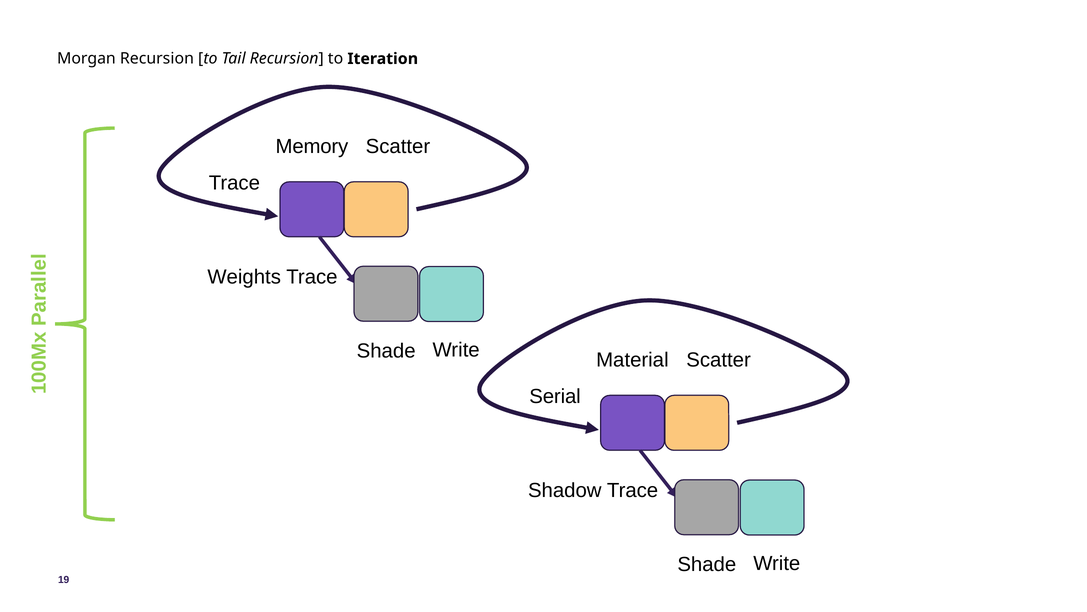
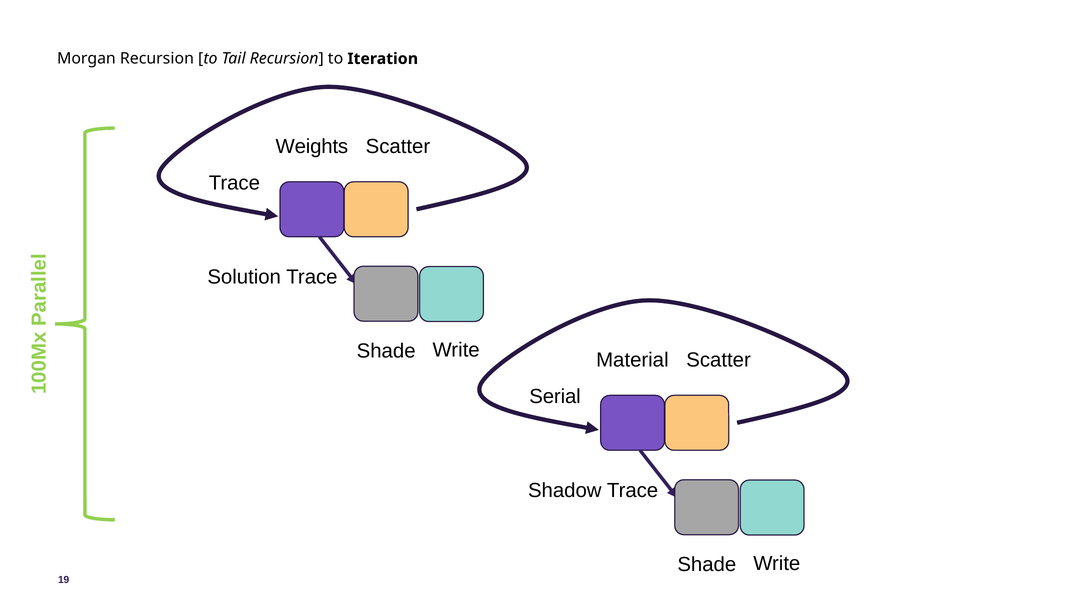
Memory: Memory -> Weights (312, 146)
Weights: Weights -> Solution (244, 277)
